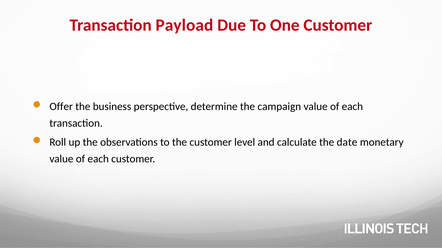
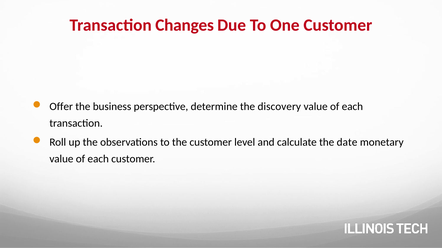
Payload: Payload -> Changes (185, 25)
campaign: campaign -> discovery (279, 107)
